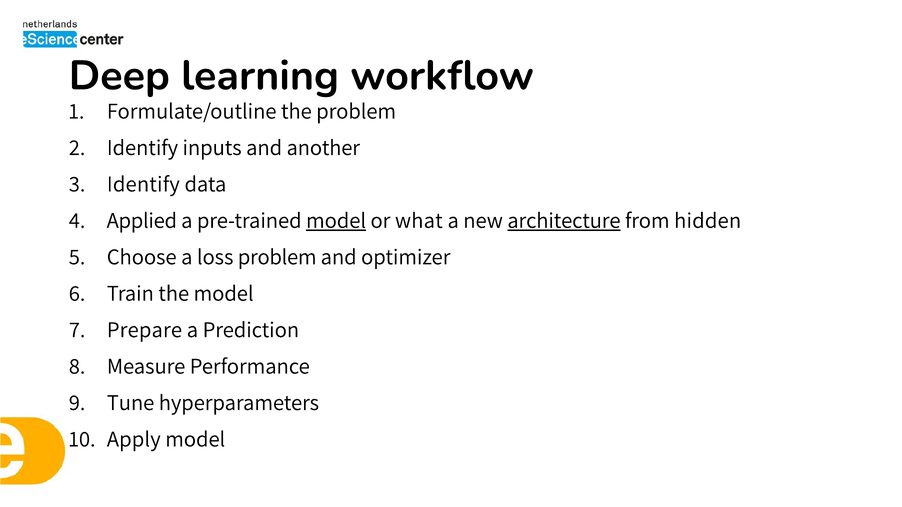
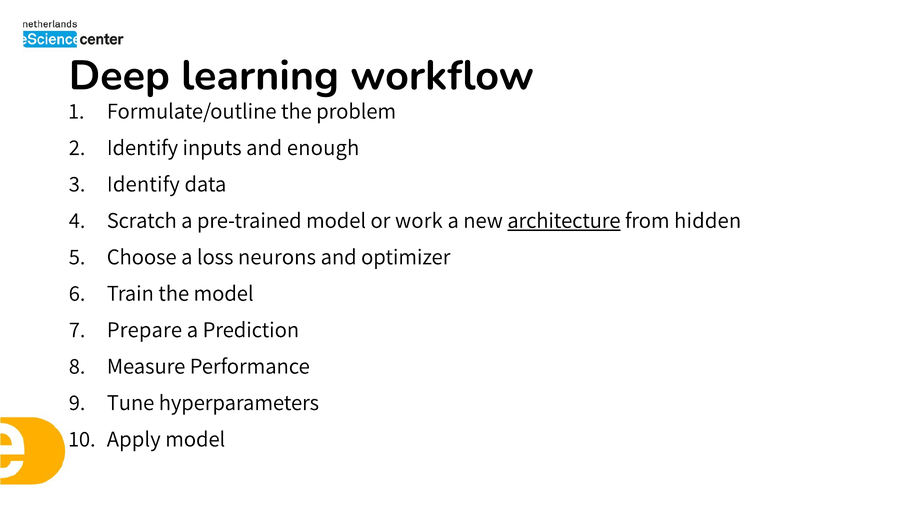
another: another -> enough (323, 148)
Applied: Applied -> Scratch (142, 221)
model underline: present -> none (336, 221)
what: what -> work (419, 221)
loss problem: problem -> neurons (277, 257)
